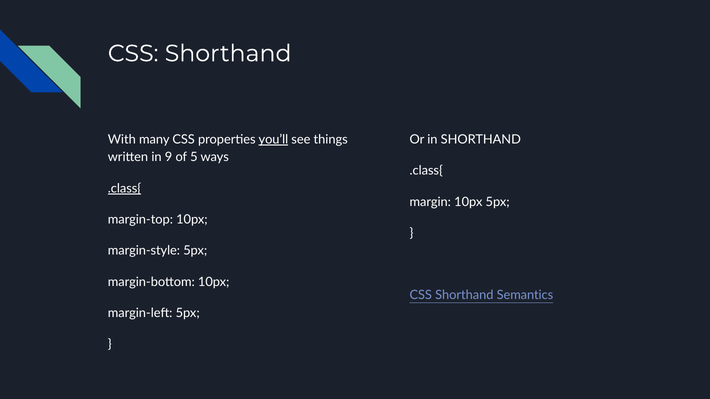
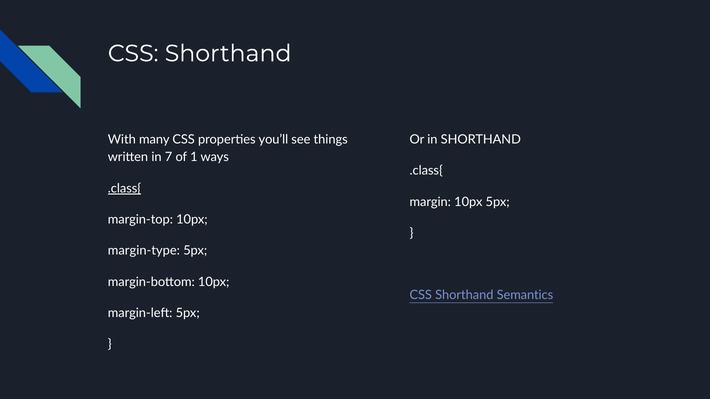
you’ll underline: present -> none (273, 140)
9: 9 -> 7 (169, 157)
5: 5 -> 1 (194, 157)
margin-style: margin-style -> margin-type (144, 251)
